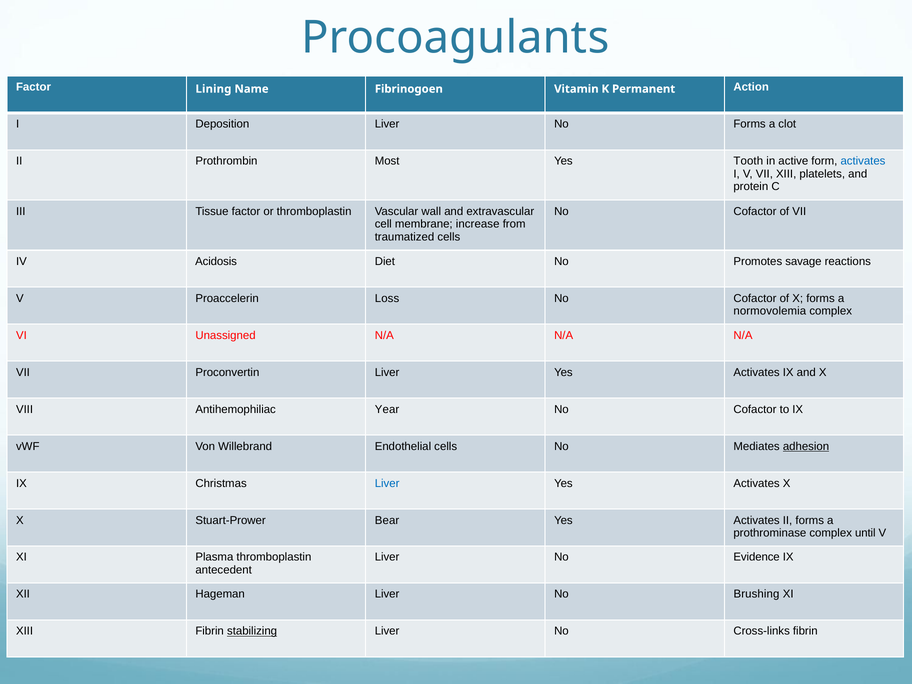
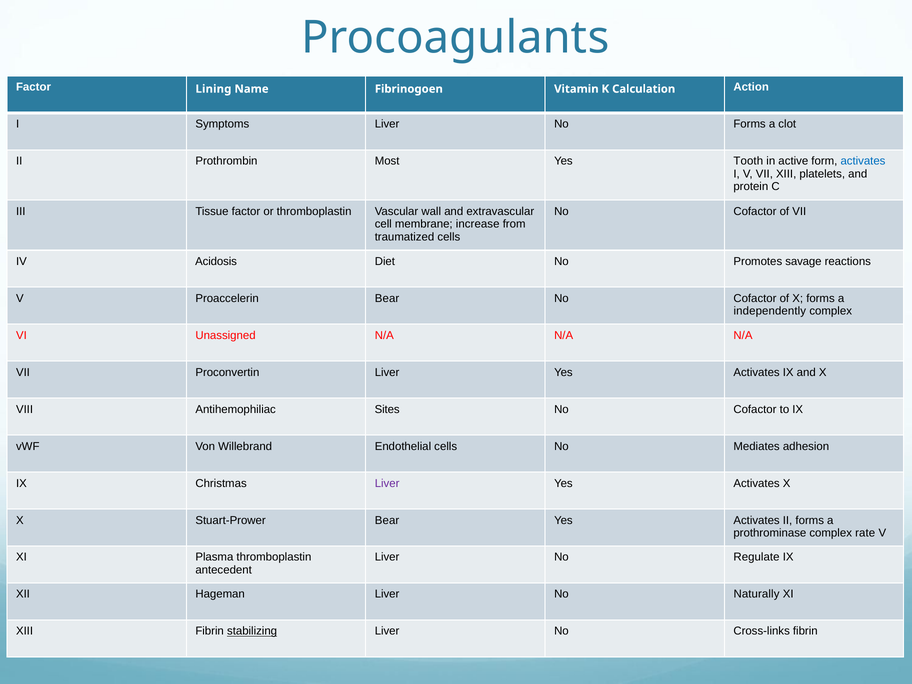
Permanent: Permanent -> Calculation (644, 89)
Deposition: Deposition -> Symptoms (222, 124)
Proaccelerin Loss: Loss -> Bear (387, 298)
normovolemia: normovolemia -> independently (770, 311)
Year: Year -> Sites (387, 409)
adhesion underline: present -> none (806, 446)
Liver colour: blue -> purple (387, 483)
until: until -> rate (865, 533)
Evidence: Evidence -> Regulate (757, 557)
Brushing: Brushing -> Naturally (756, 594)
